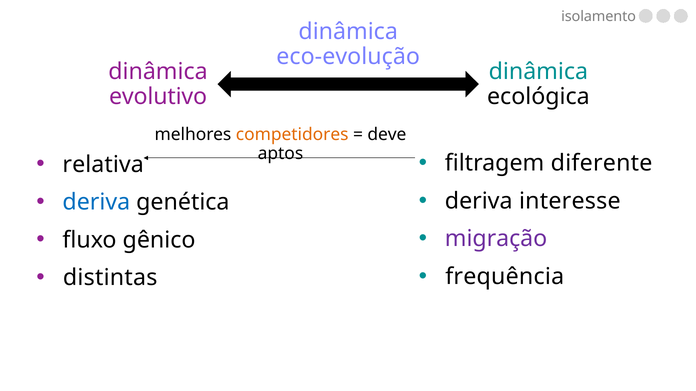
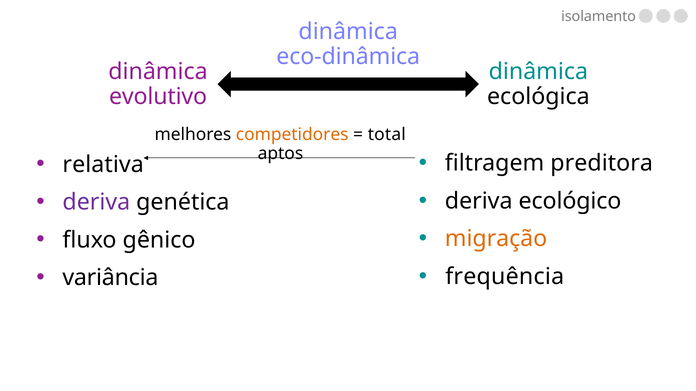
eco-evolução: eco-evolução -> eco-dinâmica (348, 56)
deve: deve -> total (387, 135)
diferente: diferente -> preditora (602, 164)
interesse: interesse -> ecológico (570, 201)
deriva colour: blue -> purple (96, 202)
migração colour: purple -> orange (496, 239)
distintas: distintas -> variância (110, 278)
